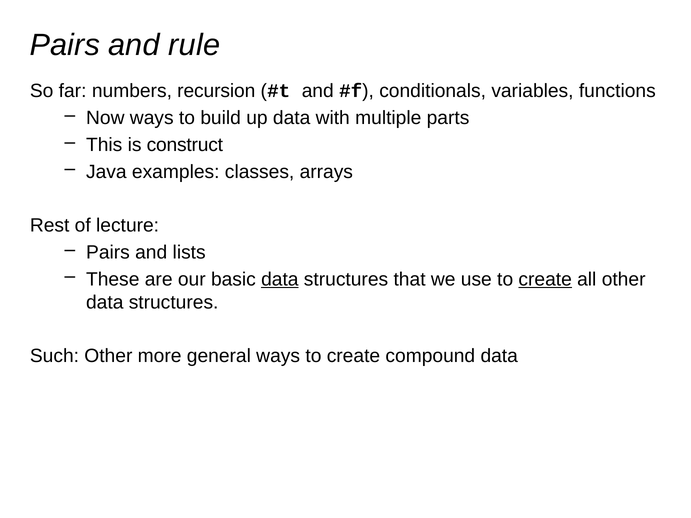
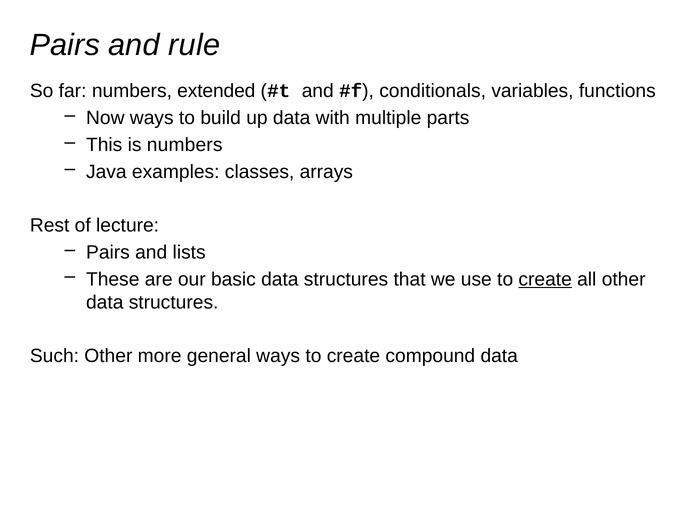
recursion: recursion -> extended (216, 91)
is construct: construct -> numbers (185, 145)
data underline: present -> none (280, 279)
